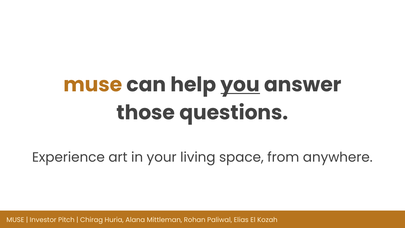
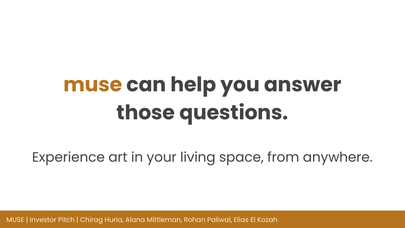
you underline: present -> none (240, 85)
